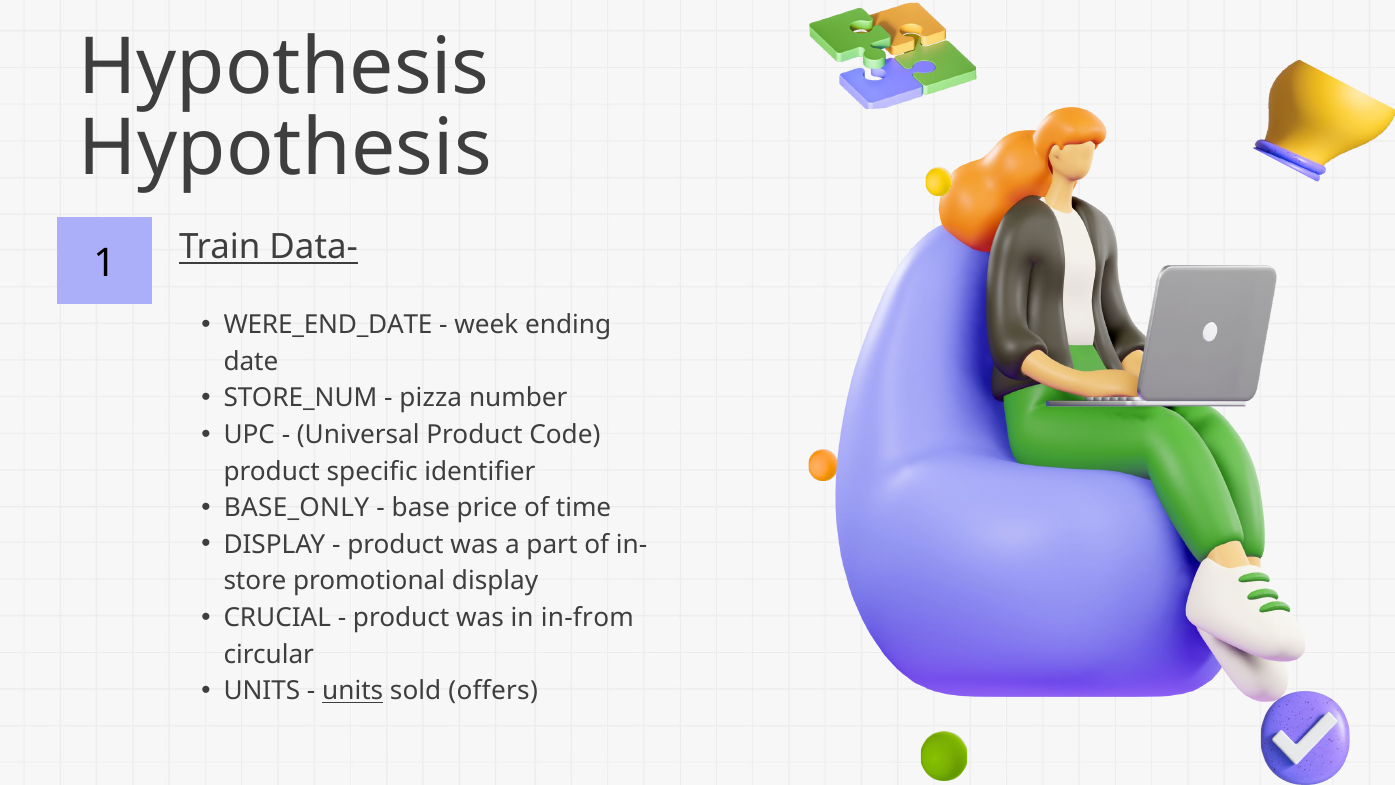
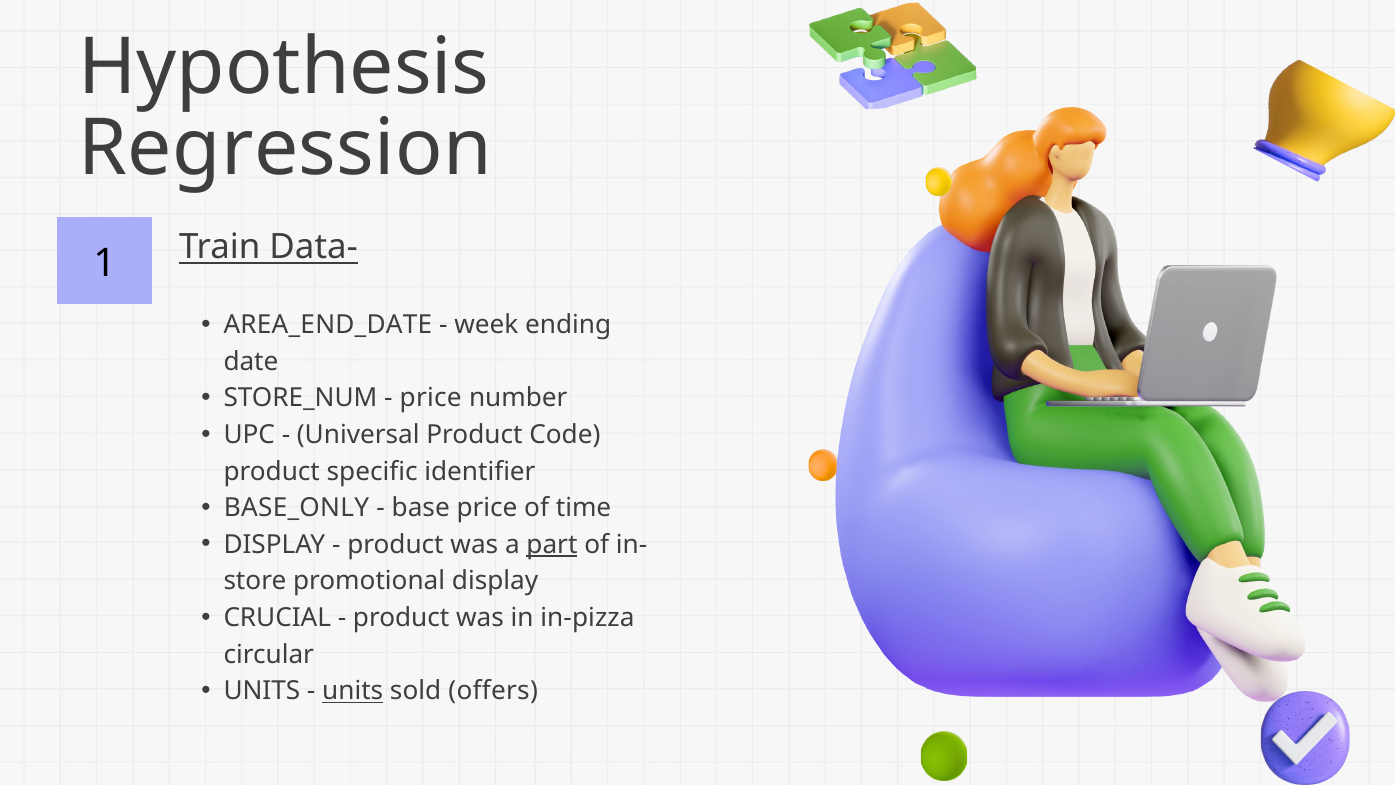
Hypothesis: Hypothesis -> Regression (285, 148)
WERE_END_DATE: WERE_END_DATE -> AREA_END_DATE (328, 325)
pizza: pizza -> price (431, 398)
part underline: none -> present (552, 544)
in-from: in-from -> in-pizza (587, 618)
